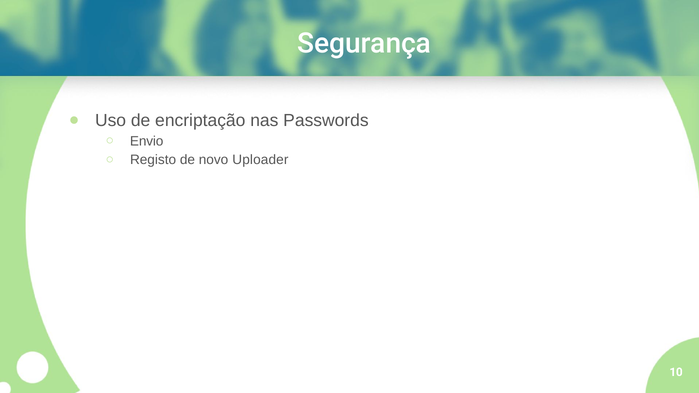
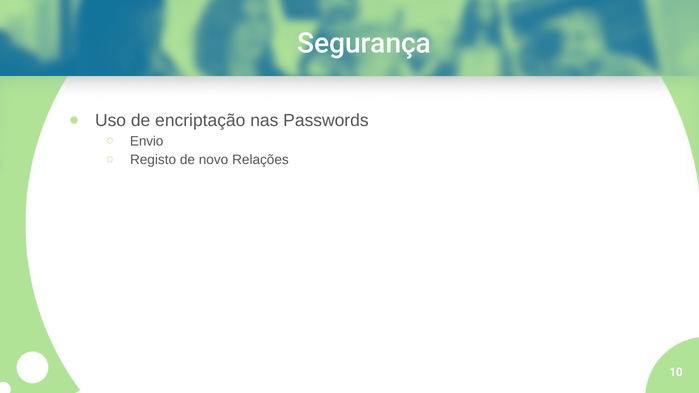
Uploader: Uploader -> Relações (260, 160)
